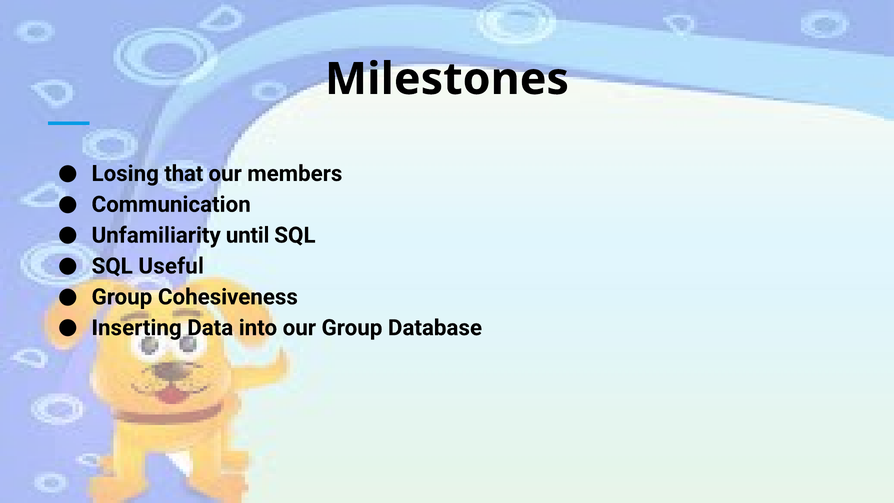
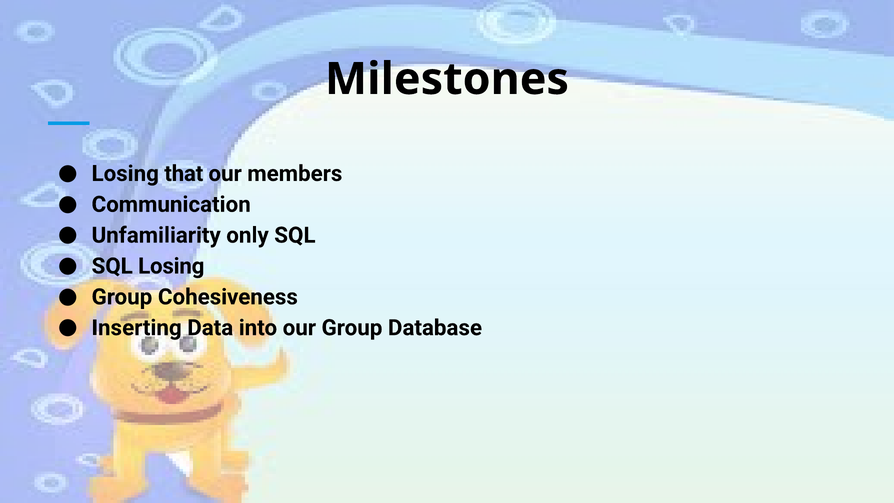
until: until -> only (248, 235)
SQL Useful: Useful -> Losing (171, 266)
